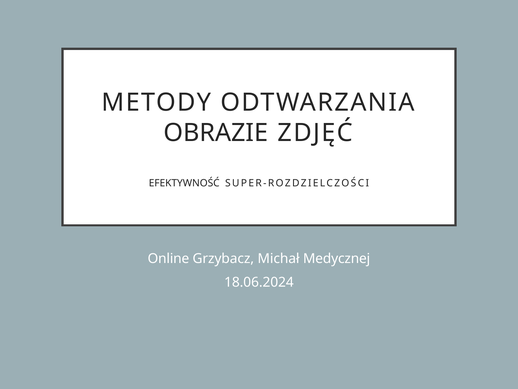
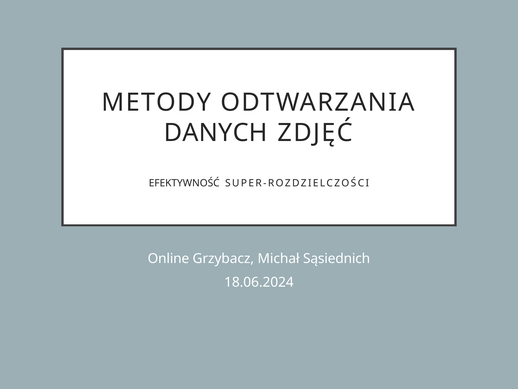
OBRAZIE: OBRAZIE -> DANYCH (216, 133)
Medycznej: Medycznej -> Sąsiednich (337, 258)
